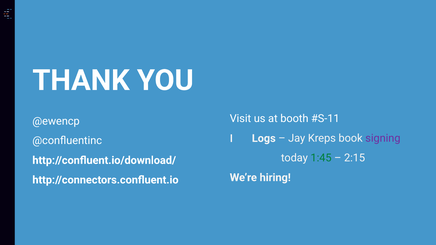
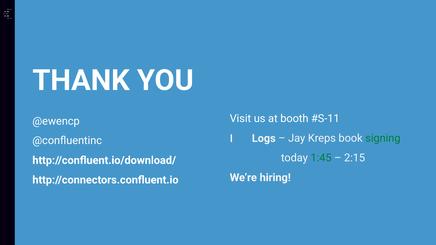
signing colour: purple -> green (383, 138)
